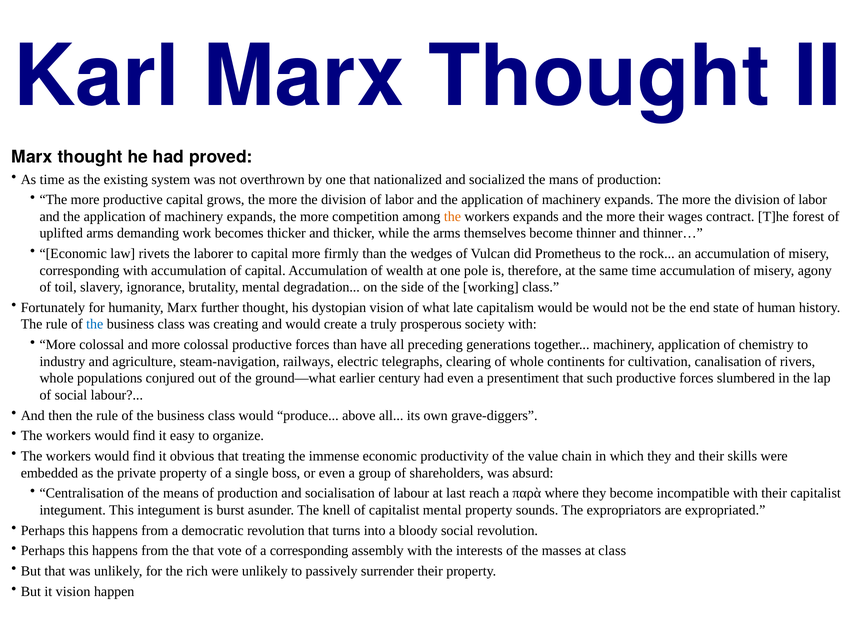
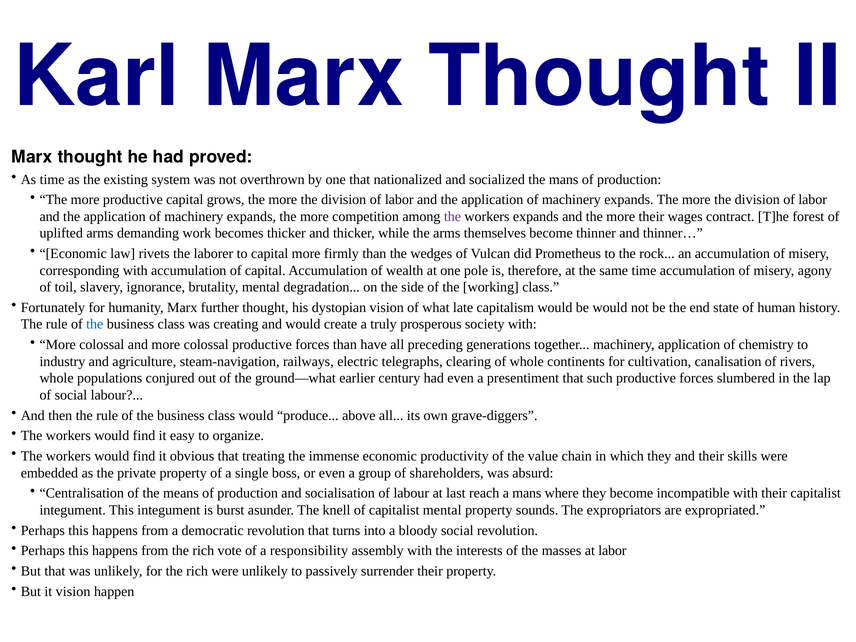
the colour: orange -> purple (452, 217)
a παρὰ: παρὰ -> mans (527, 493)
from the that: that -> rich (203, 551)
a corresponding: corresponding -> responsibility (309, 551)
at class: class -> labor (612, 551)
